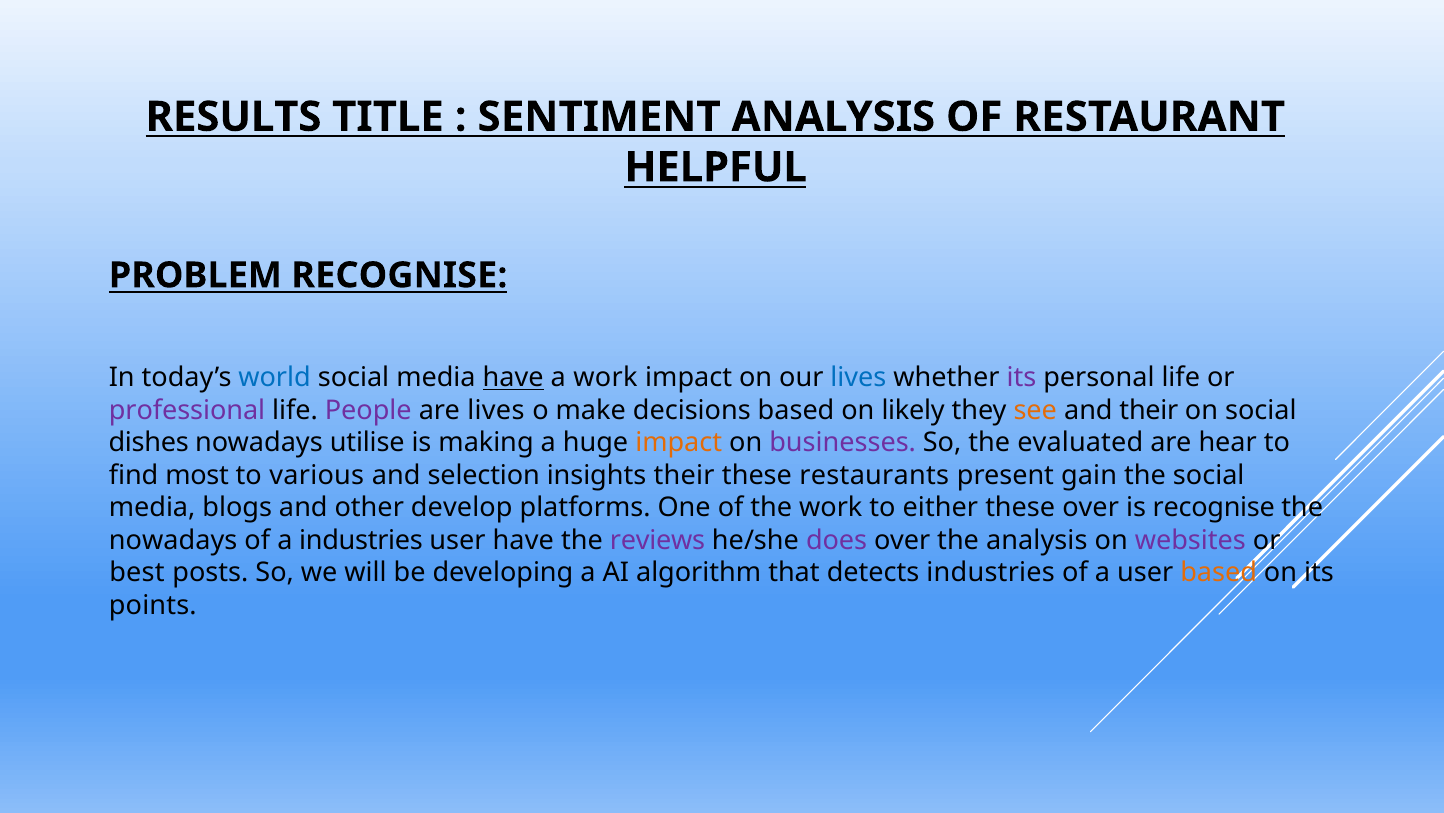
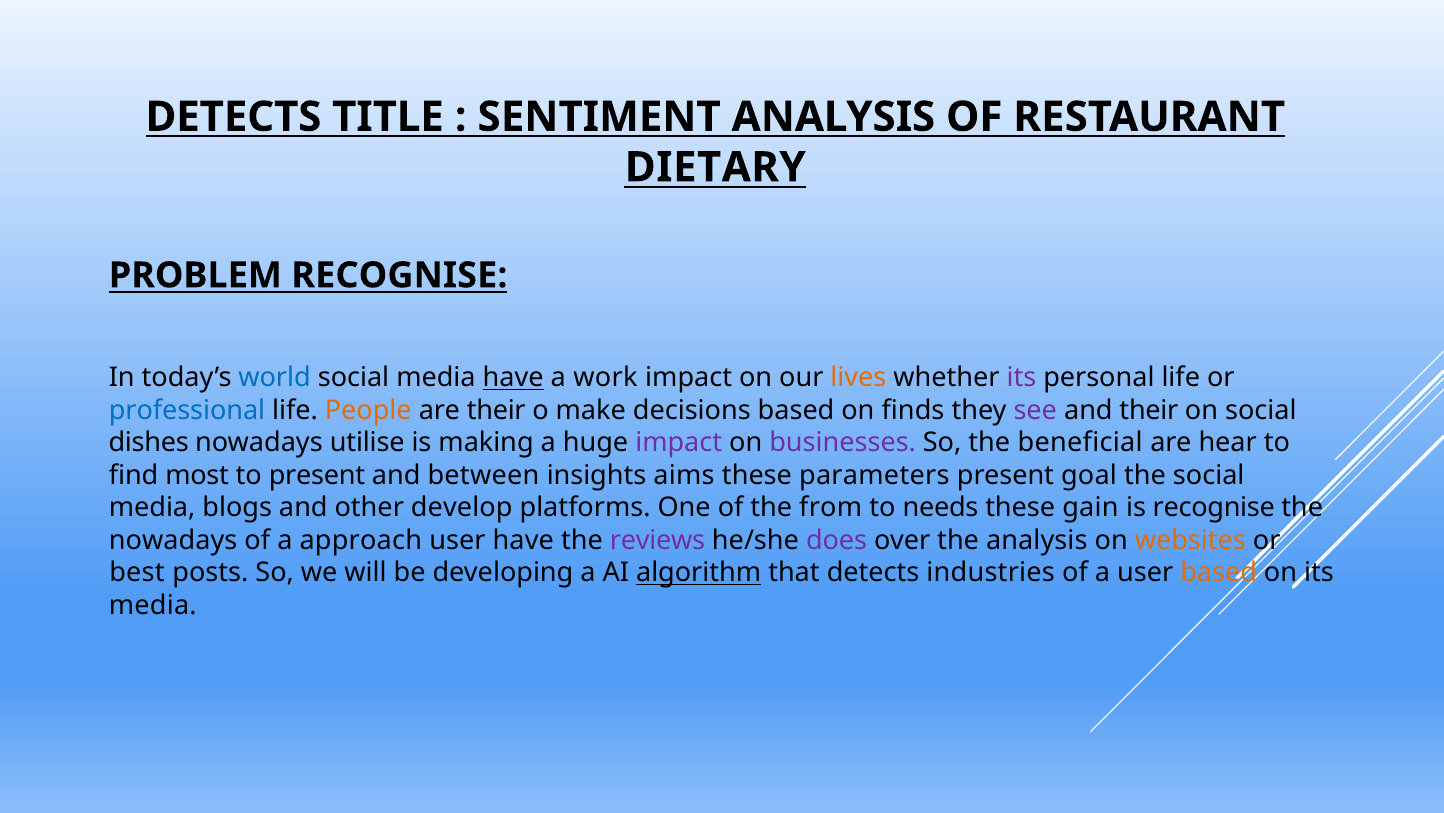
RESULTS: RESULTS -> DETECTS (233, 117)
HELPFUL: HELPFUL -> DIETARY (715, 167)
lives colour: blue -> orange (858, 377)
professional colour: purple -> blue (187, 410)
People colour: purple -> orange (368, 410)
are lives: lives -> their (496, 410)
likely: likely -> finds (913, 410)
see colour: orange -> purple (1035, 410)
impact colour: orange -> purple (679, 442)
evaluated: evaluated -> beneficial (1080, 442)
to various: various -> present (317, 475)
selection: selection -> between (483, 475)
insights their: their -> aims (684, 475)
restaurants: restaurants -> parameters (874, 475)
gain: gain -> goal (1089, 475)
the work: work -> from (831, 507)
either: either -> needs (941, 507)
these over: over -> gain (1090, 507)
a industries: industries -> approach (361, 540)
websites colour: purple -> orange (1190, 540)
algorithm underline: none -> present (699, 572)
points: points -> media (153, 605)
